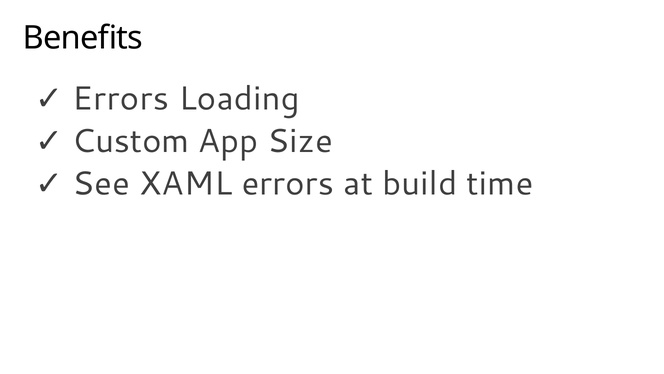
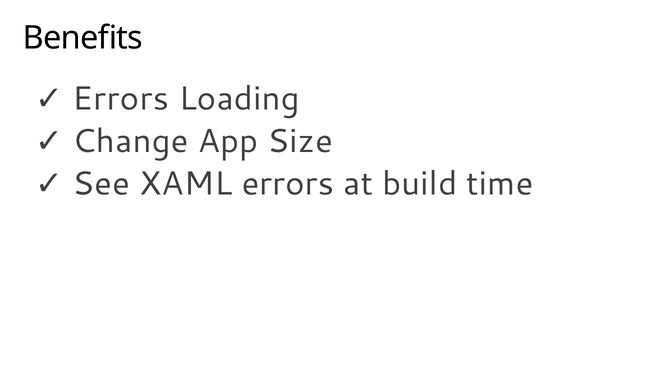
Custom: Custom -> Change (130, 141)
